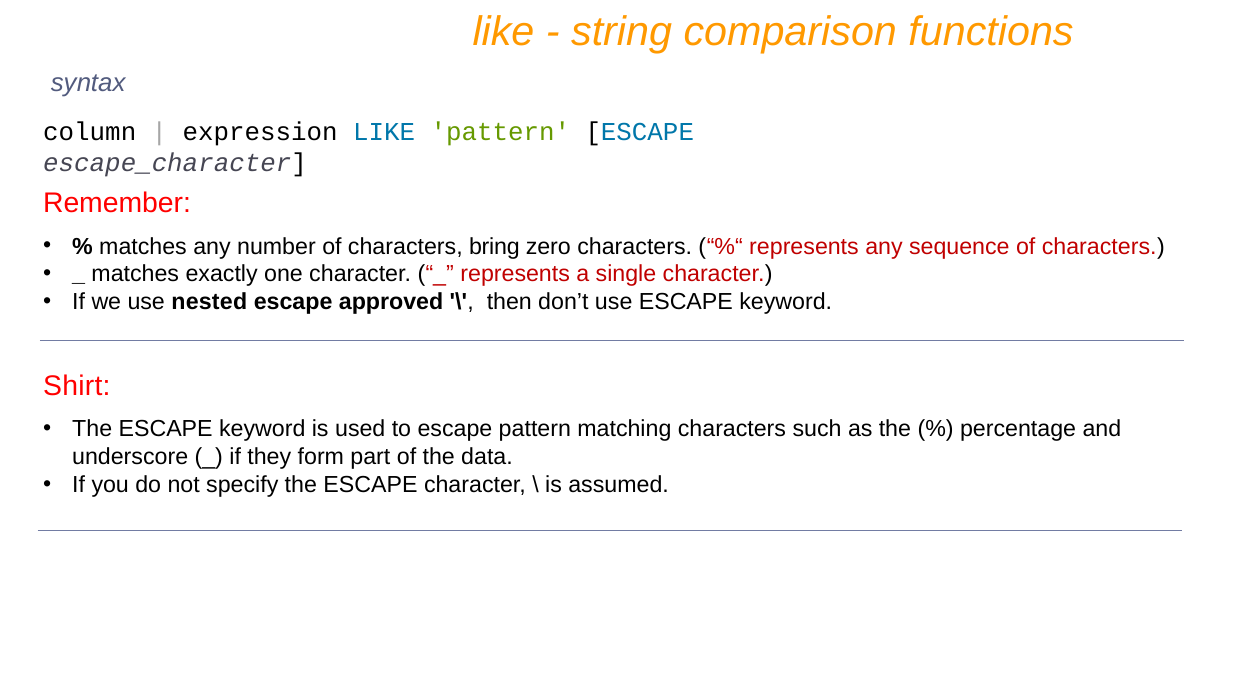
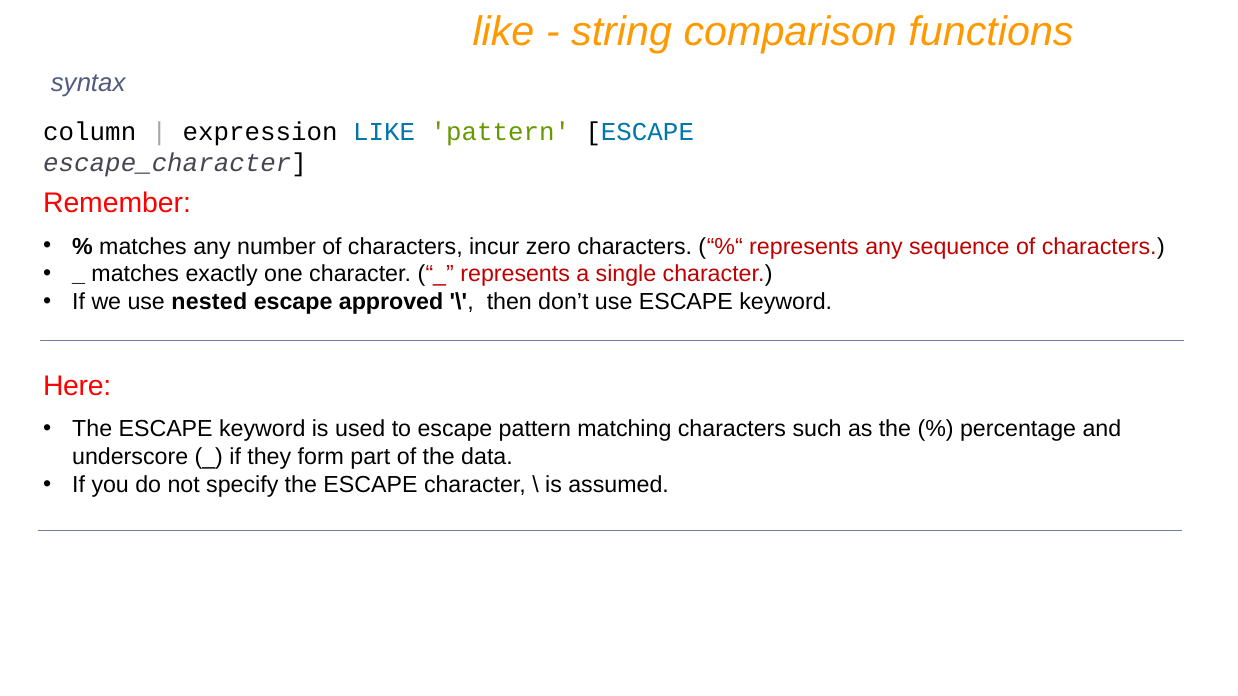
bring: bring -> incur (494, 247)
Shirt: Shirt -> Here (77, 386)
